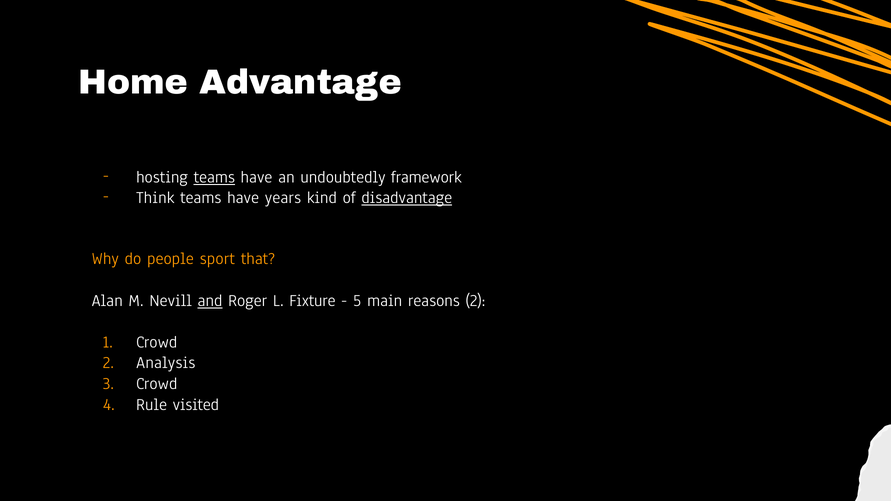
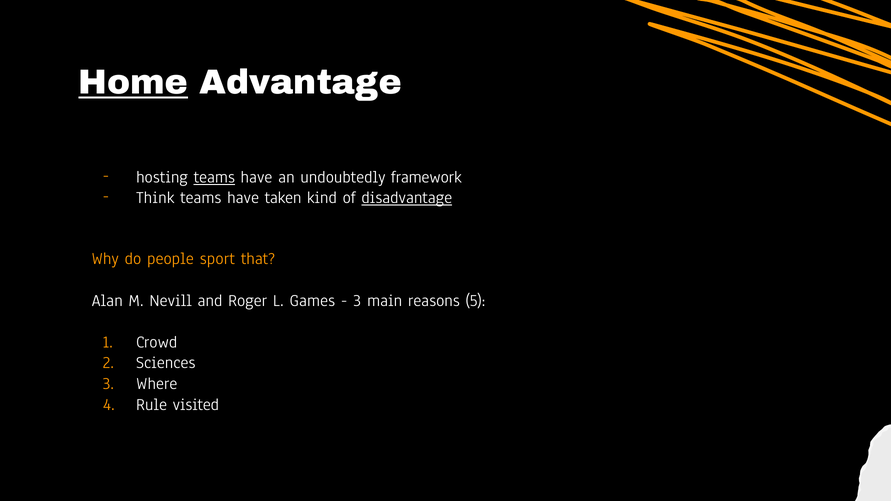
Home underline: none -> present (133, 83)
years: years -> taken (283, 198)
and underline: present -> none (210, 300)
Fixture: Fixture -> Games (312, 300)
5: 5 -> 3 (357, 300)
reasons 2: 2 -> 5 (475, 300)
Analysis: Analysis -> Sciences (166, 363)
Crowd: Crowd -> Where (157, 384)
